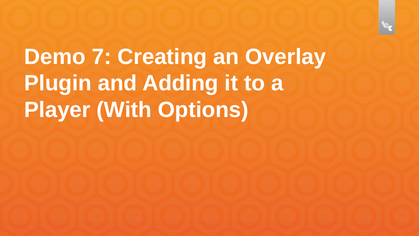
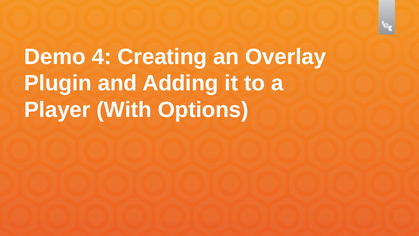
7: 7 -> 4 (102, 57)
